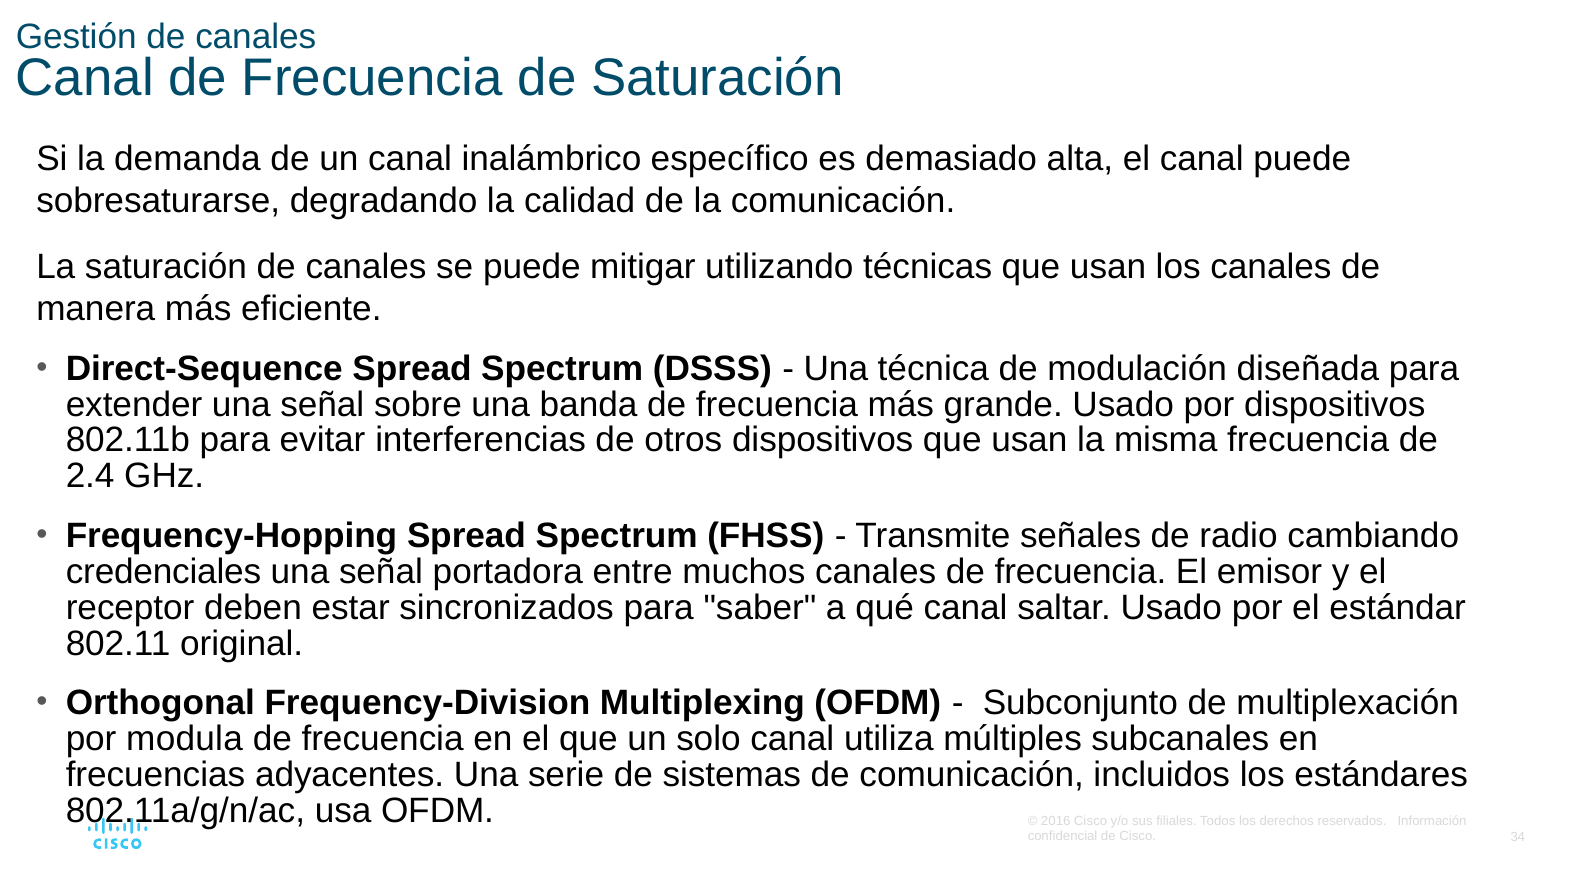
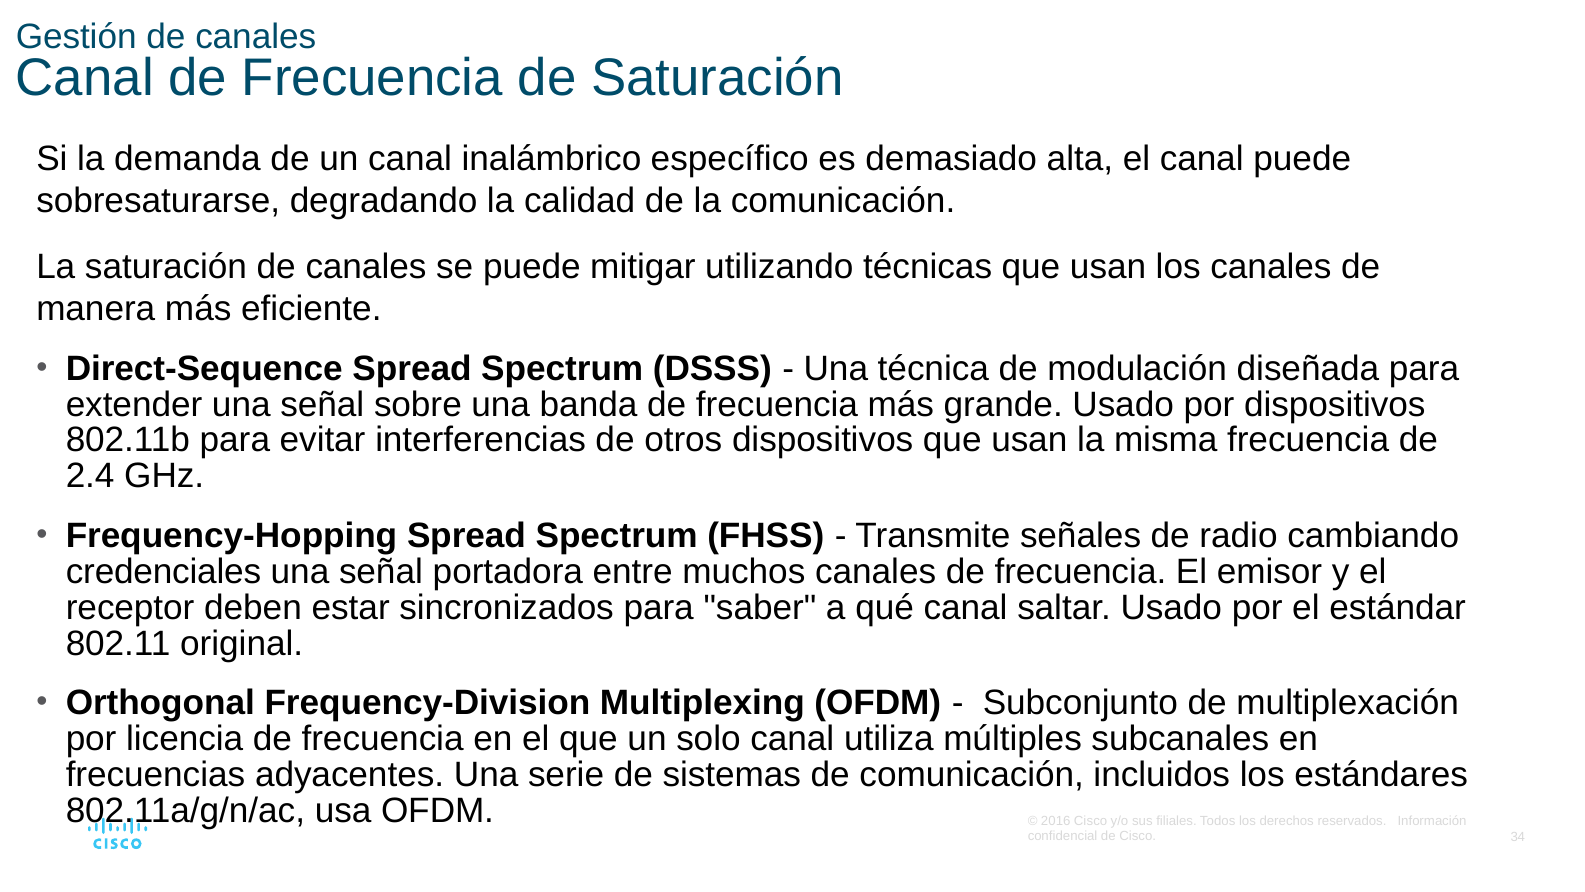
modula: modula -> licencia (185, 739)
